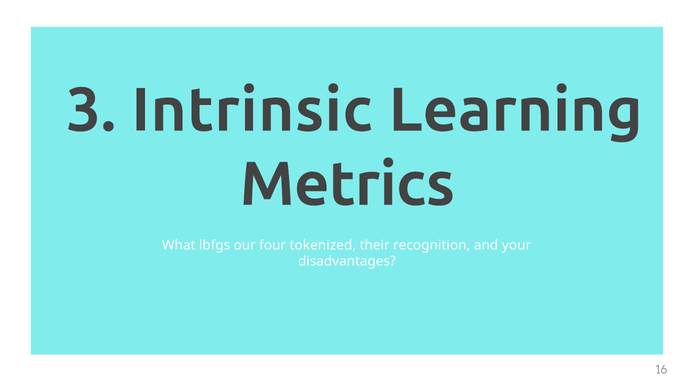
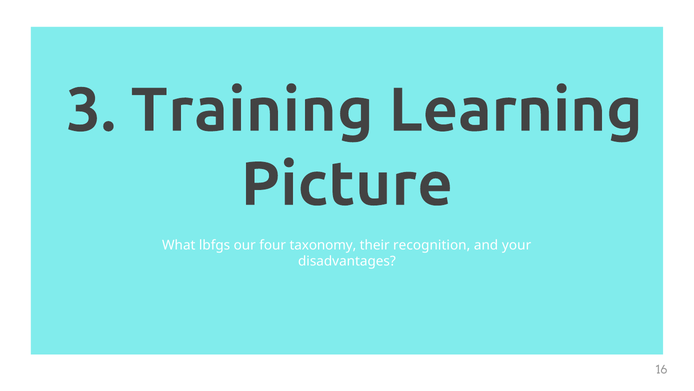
Intrinsic: Intrinsic -> Training (252, 110)
Metrics: Metrics -> Picture (347, 184)
tokenized: tokenized -> taxonomy (323, 245)
